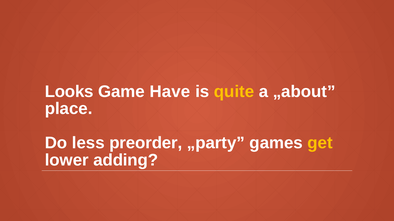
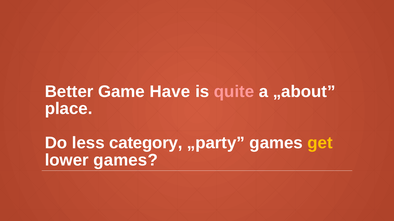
Looks: Looks -> Better (69, 92)
quite colour: yellow -> pink (234, 92)
preorder: preorder -> category (146, 143)
lower adding: adding -> games (126, 160)
